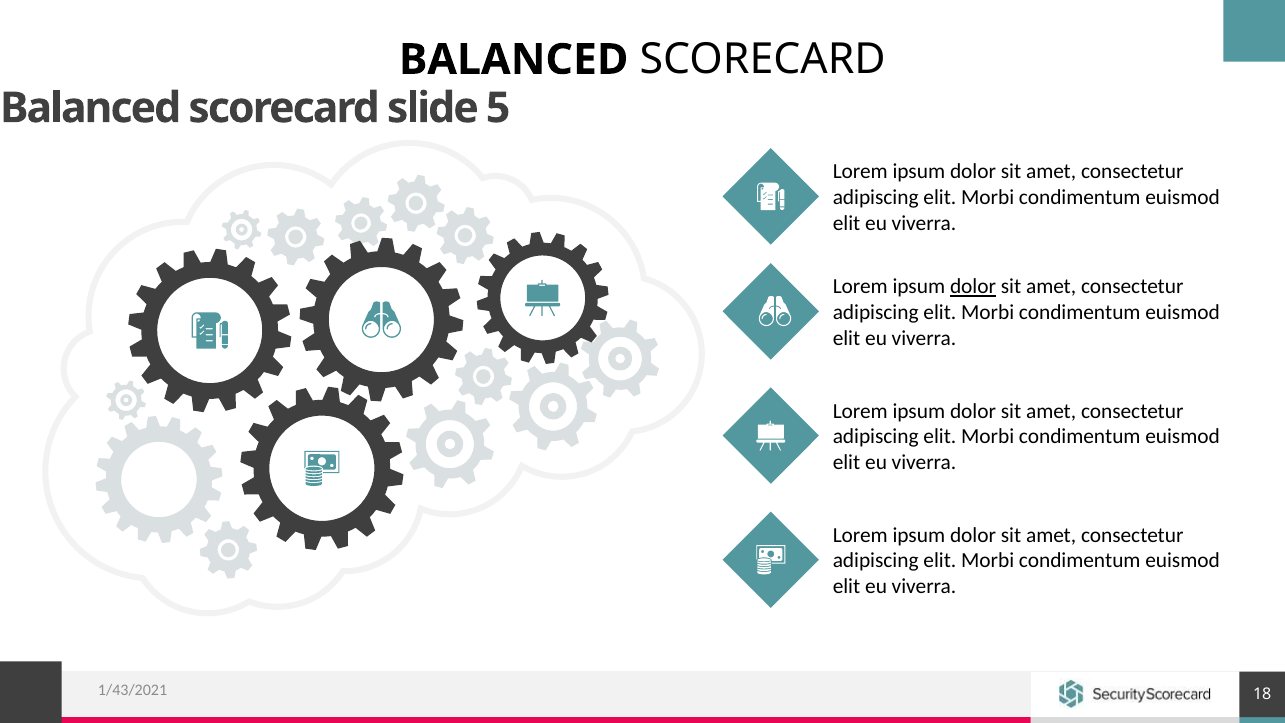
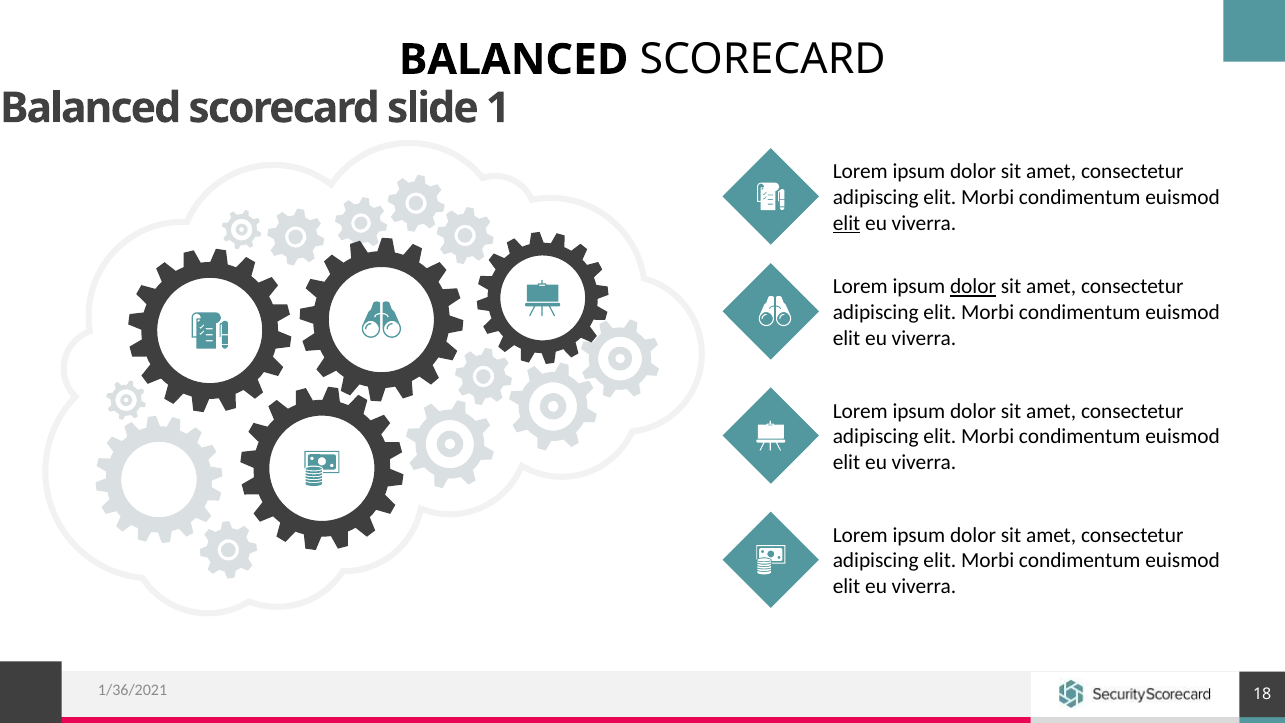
5: 5 -> 1 (498, 108)
elit underline: none -> present (847, 223)
1/43/2021: 1/43/2021 -> 1/36/2021 (133, 690)
